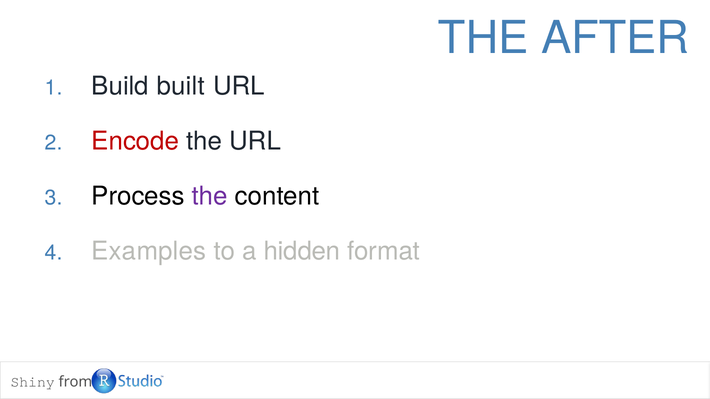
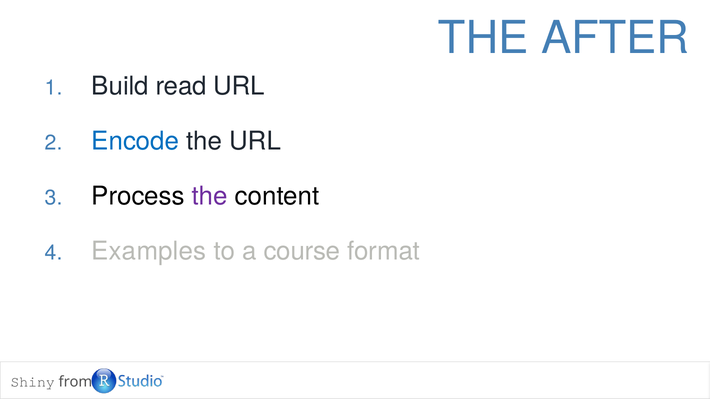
built: built -> read (181, 86)
Encode colour: red -> blue (135, 141)
hidden: hidden -> course (302, 251)
